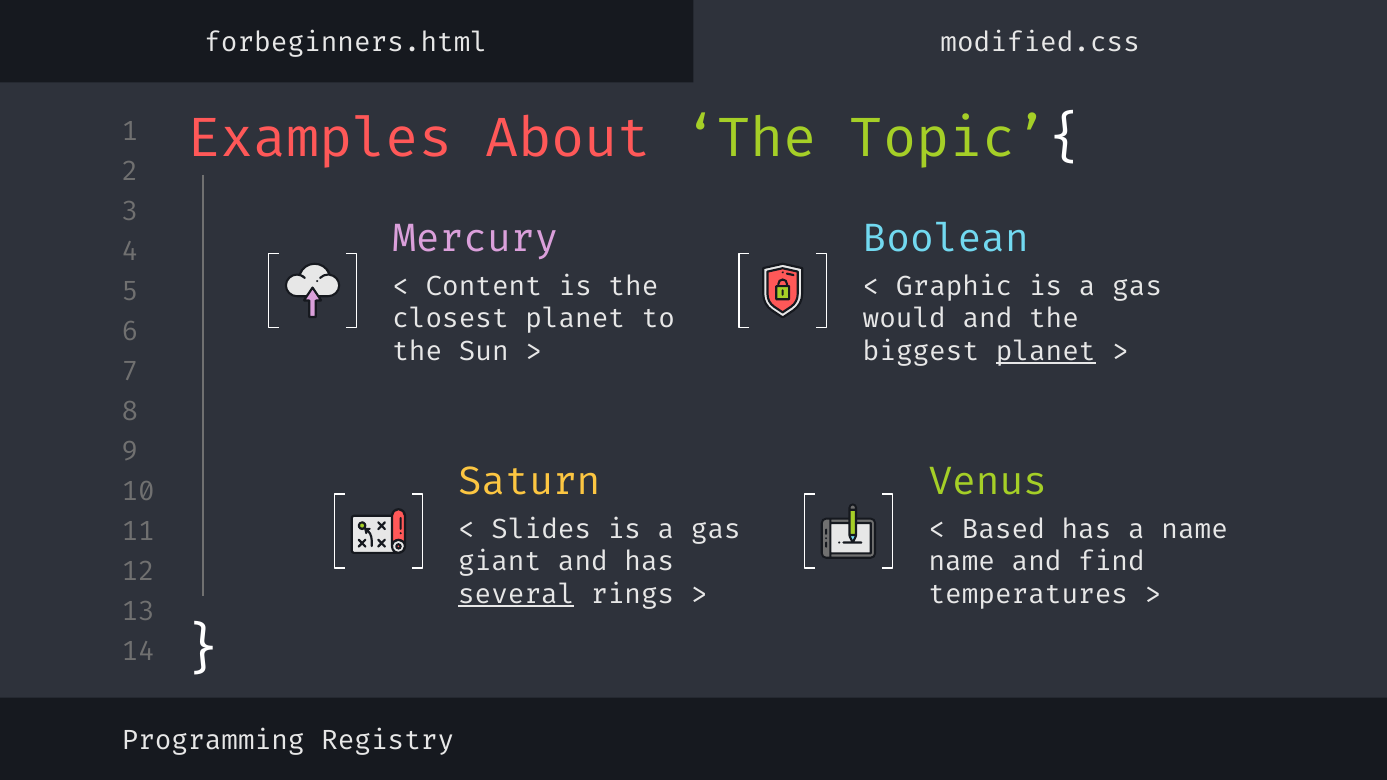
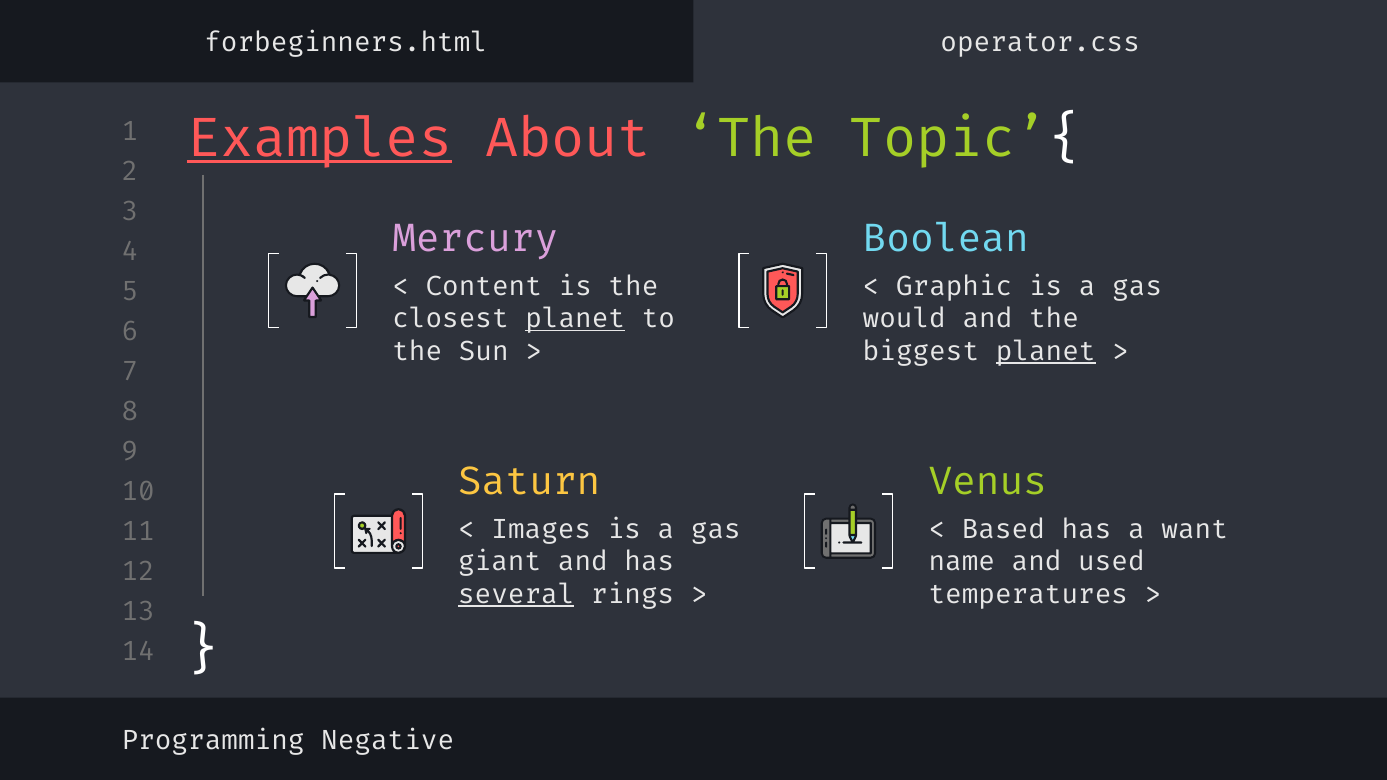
modified.css: modified.css -> operator.css (1040, 43)
Examples underline: none -> present (320, 138)
planet underline: none -> present (575, 319)
Slides: Slides -> Images (541, 530)
a name: name -> want (1195, 530)
find: find -> used (1111, 562)
Registry: Registry -> Negative (388, 741)
